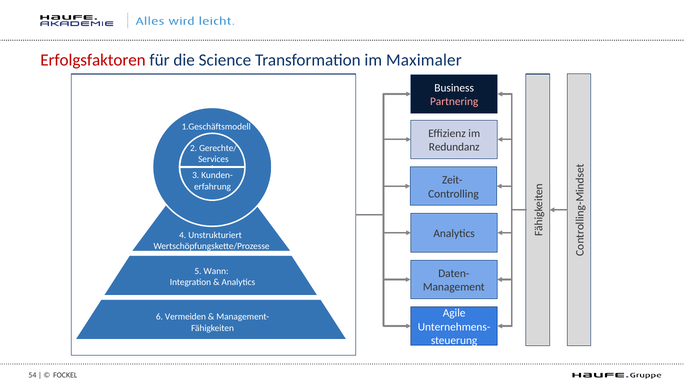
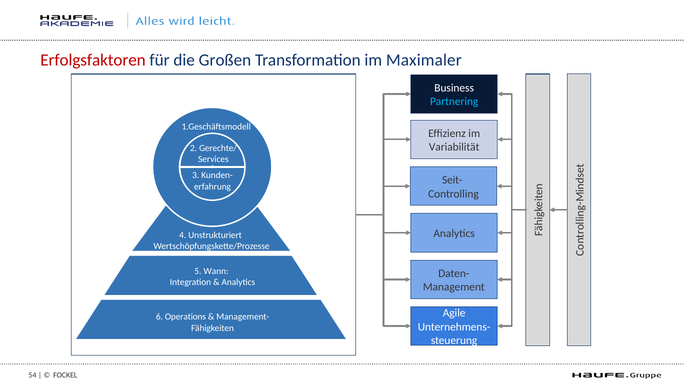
Science: Science -> Großen (225, 60)
Partnering colour: pink -> light blue (454, 102)
Redundanz: Redundanz -> Variabilität (454, 147)
Zeit-: Zeit- -> Seit- (452, 180)
Vermeiden: Vermeiden -> Operations (185, 317)
